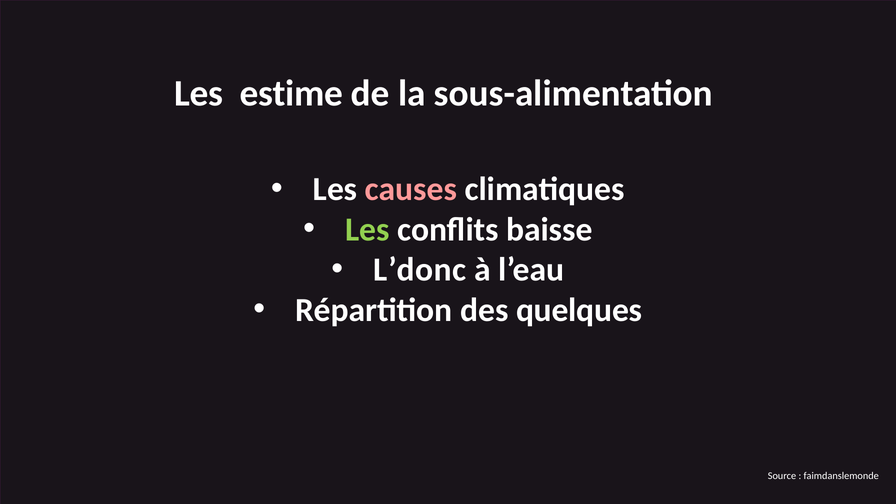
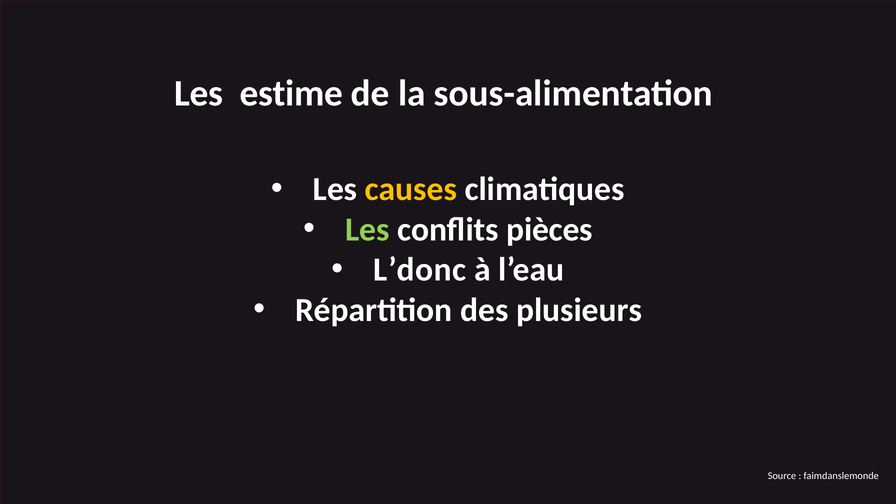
causes colour: pink -> yellow (411, 189)
baisse: baisse -> pièces (550, 230)
quelques: quelques -> plusieurs (579, 310)
